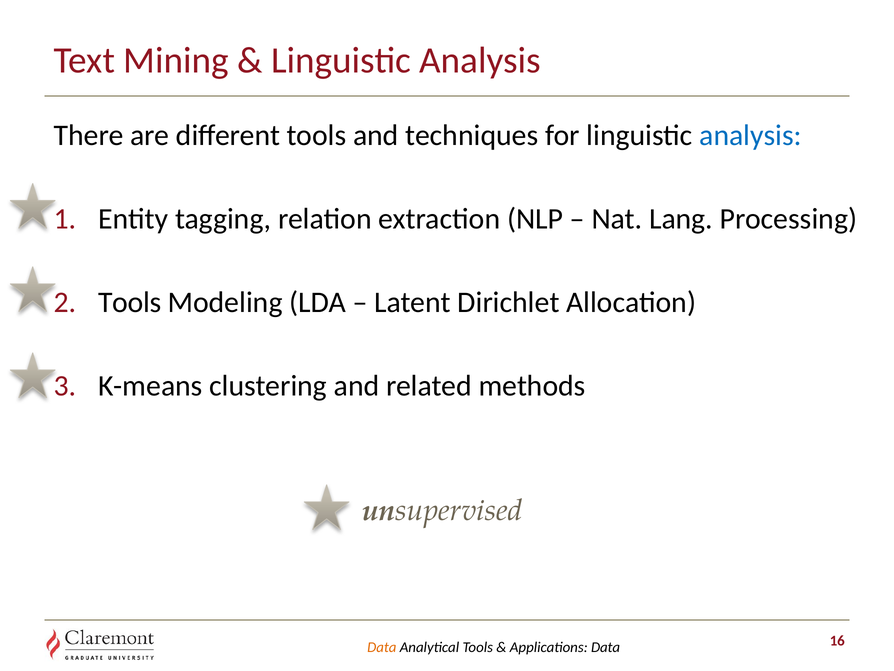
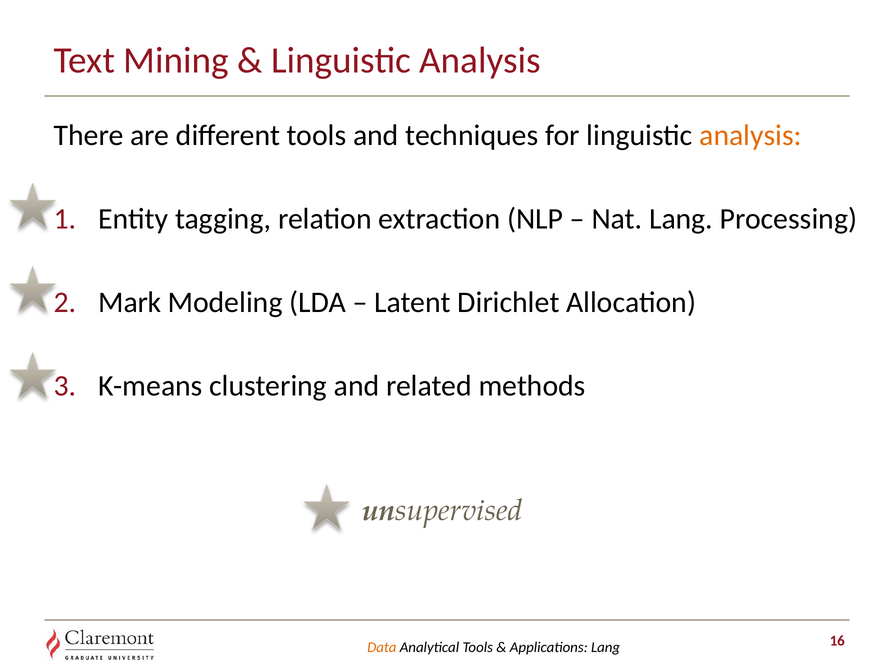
analysis colour: blue -> orange (751, 135)
Tools: Tools -> Mark (130, 302)
Applications Data: Data -> Lang (606, 647)
